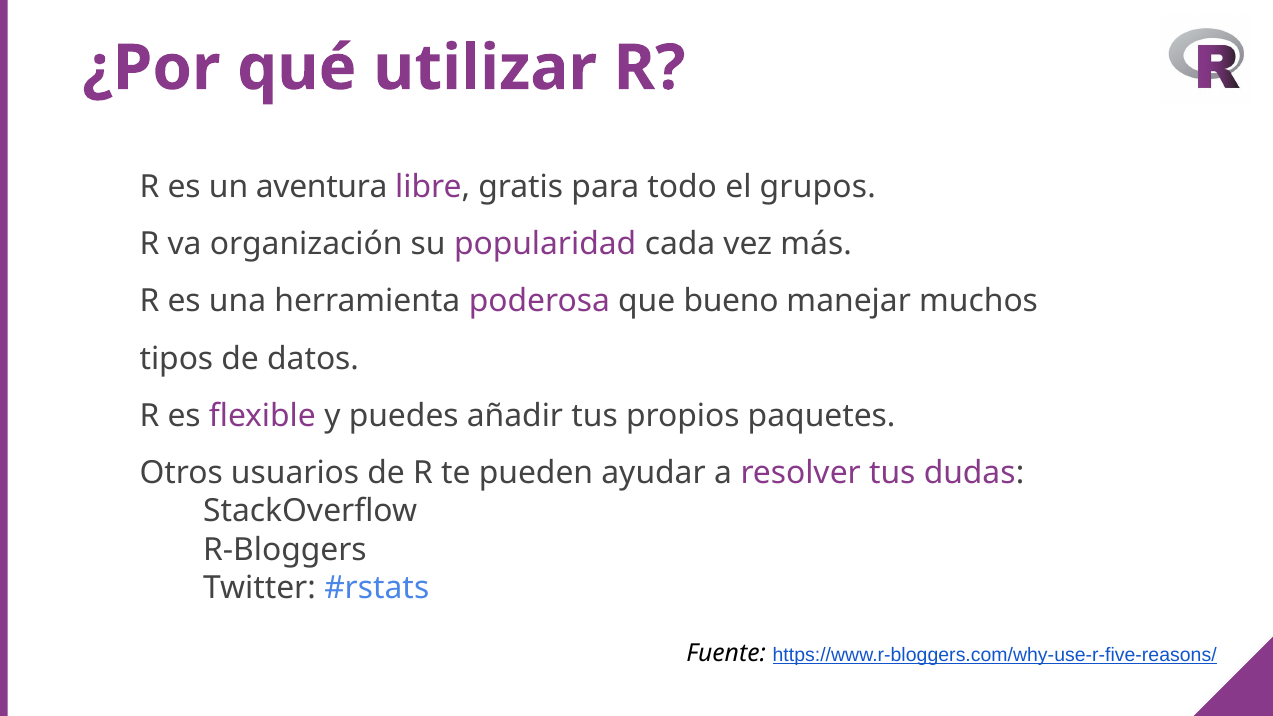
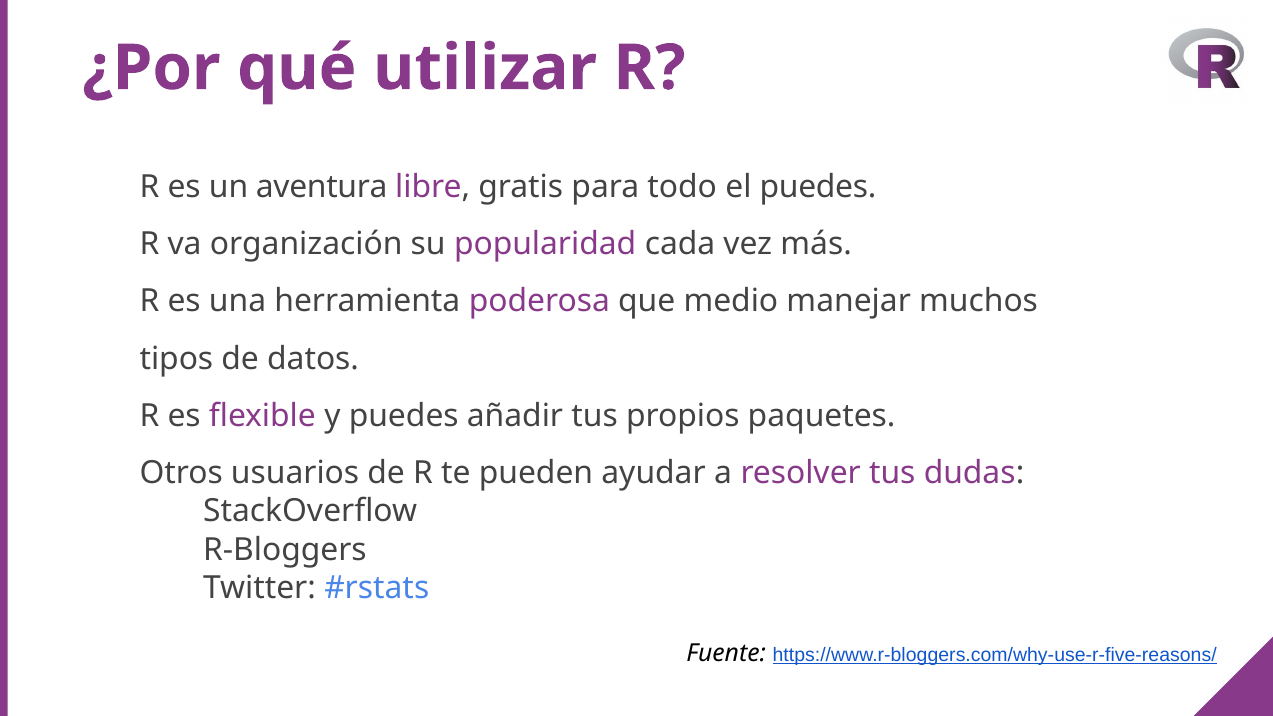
el grupos: grupos -> puedes (818, 187)
bueno: bueno -> medio (731, 301)
